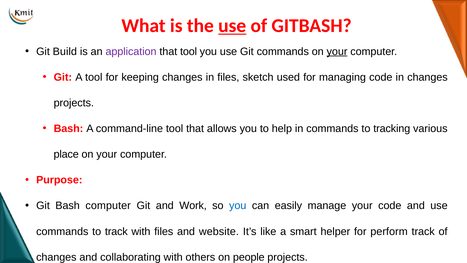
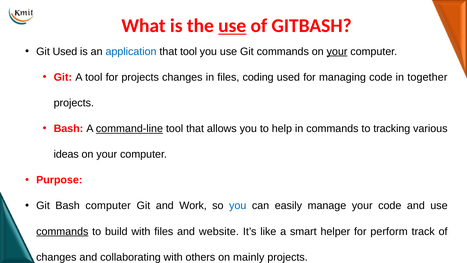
Git Build: Build -> Used (65, 51)
application colour: purple -> blue (131, 51)
for keeping: keeping -> projects (140, 77)
sketch: sketch -> coding (258, 77)
in changes: changes -> together (427, 77)
command-line underline: none -> present (129, 129)
place: place -> ideas (66, 154)
commands underline: none -> present (62, 231)
to track: track -> build (116, 231)
people: people -> mainly (249, 257)
